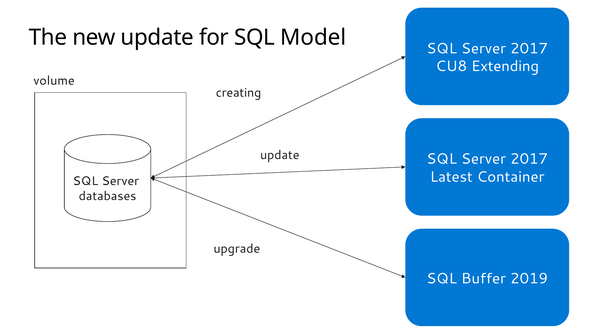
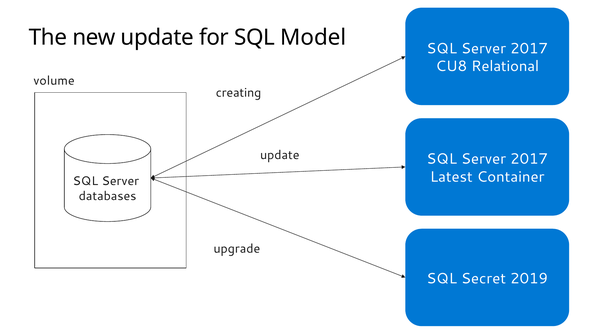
Extending: Extending -> Relational (505, 66)
Buffer: Buffer -> Secret (484, 279)
